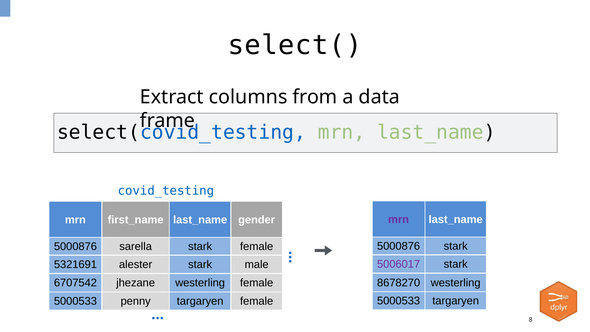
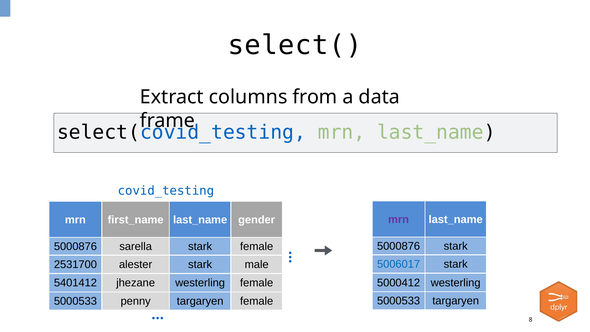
5006017 colour: purple -> blue (399, 264)
5321691: 5321691 -> 2531700 (75, 264)
8678270: 8678270 -> 5000412 (399, 283)
6707542: 6707542 -> 5401412 (75, 283)
